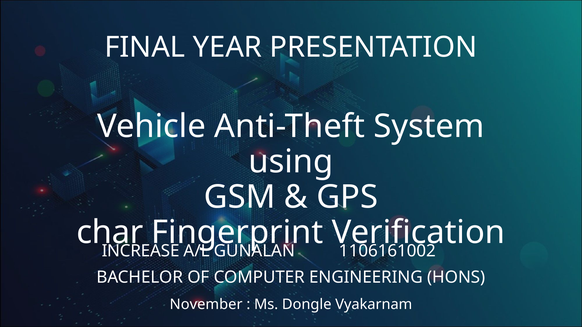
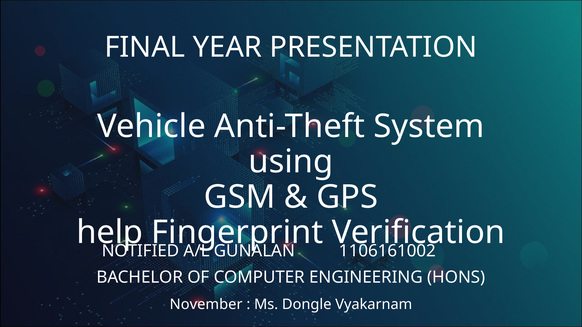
char: char -> help (110, 232)
INCREASE: INCREASE -> NOTIFIED (141, 251)
